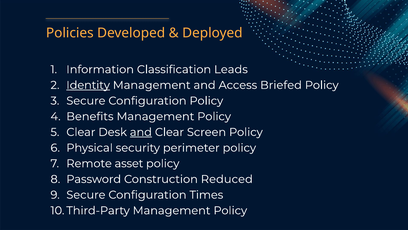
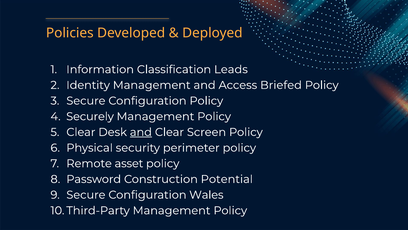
Identity underline: present -> none (88, 85)
Benefits: Benefits -> Securely (90, 116)
Reduced: Reduced -> Potential (227, 179)
Times: Times -> Wales (206, 194)
